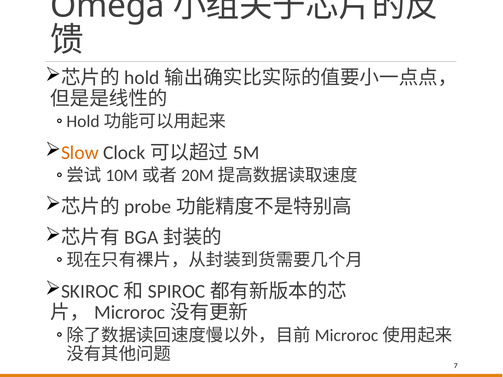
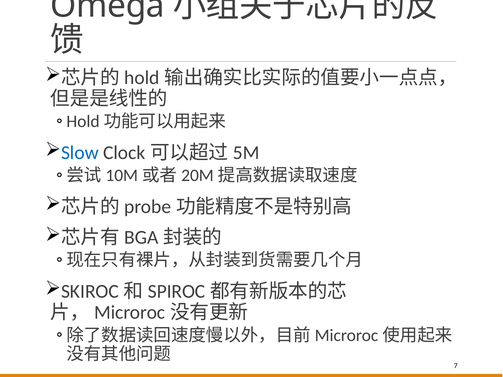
Slow colour: orange -> blue (80, 153)
